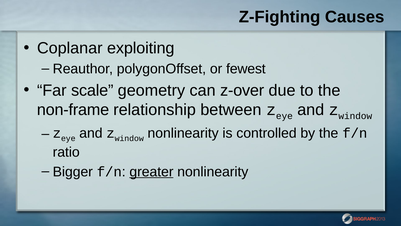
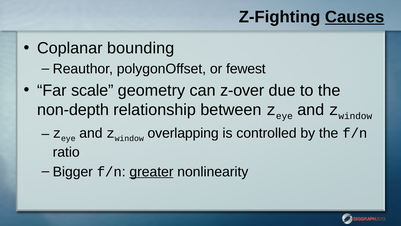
Causes underline: none -> present (355, 17)
exploiting: exploiting -> bounding (141, 48)
non-frame: non-frame -> non-depth (73, 110)
nonlinearity: nonlinearity -> overlapping (183, 133)
